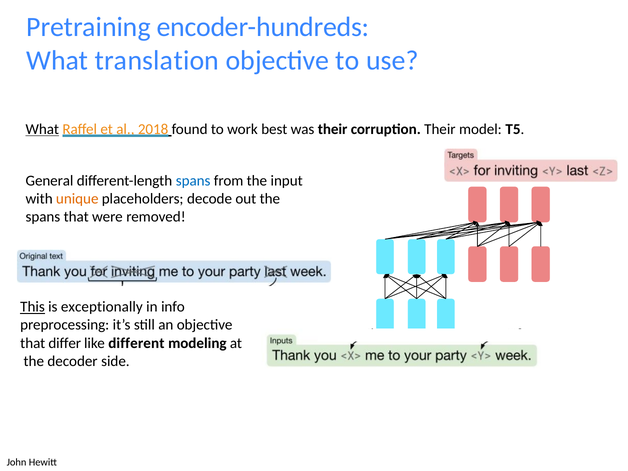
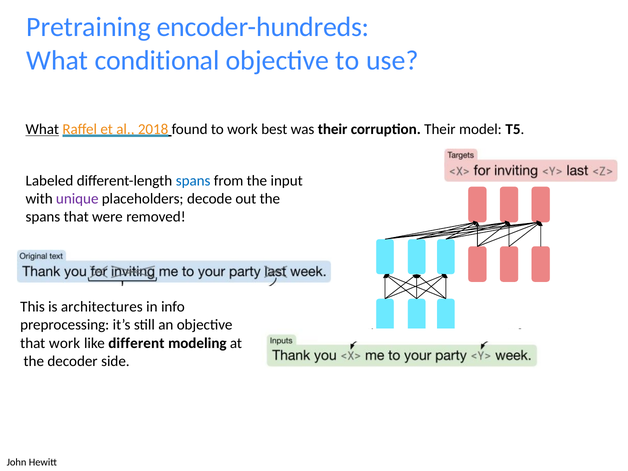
translation: translation -> conditional (157, 61)
General: General -> Labeled (49, 181)
unique colour: orange -> purple (77, 199)
This underline: present -> none (33, 307)
exceptionally: exceptionally -> architectures (102, 307)
that differ: differ -> work (65, 343)
